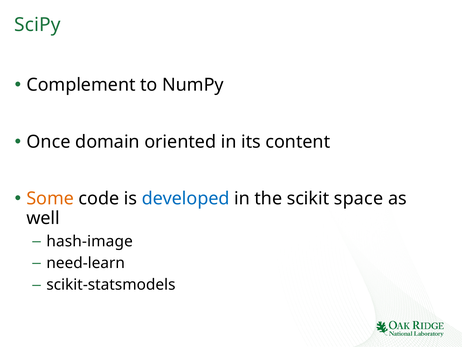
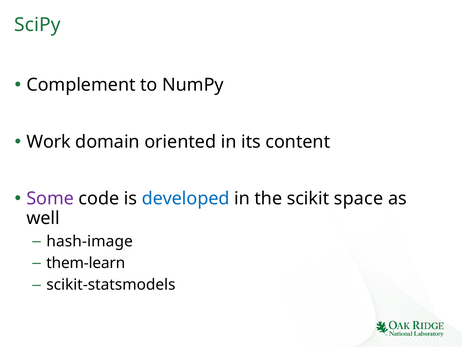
Once: Once -> Work (49, 142)
Some colour: orange -> purple (50, 198)
need-learn: need-learn -> them-learn (86, 263)
